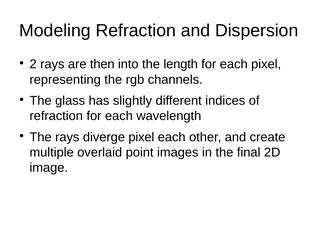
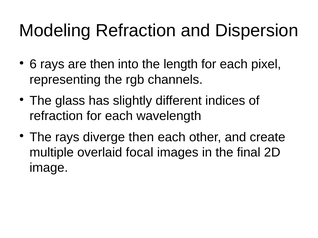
2: 2 -> 6 (33, 64)
diverge pixel: pixel -> then (141, 137)
point: point -> focal (140, 153)
